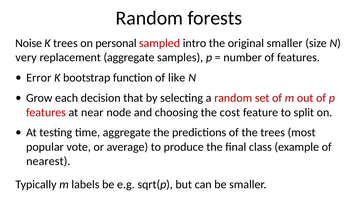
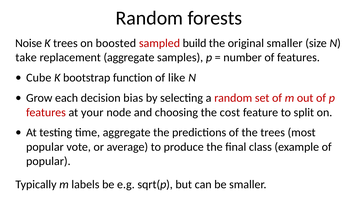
personal: personal -> boosted (116, 43)
intro: intro -> build (195, 43)
very: very -> take (26, 58)
Error: Error -> Cube (39, 78)
that: that -> bias (133, 98)
near: near -> your (92, 113)
nearest: nearest -> popular (48, 161)
